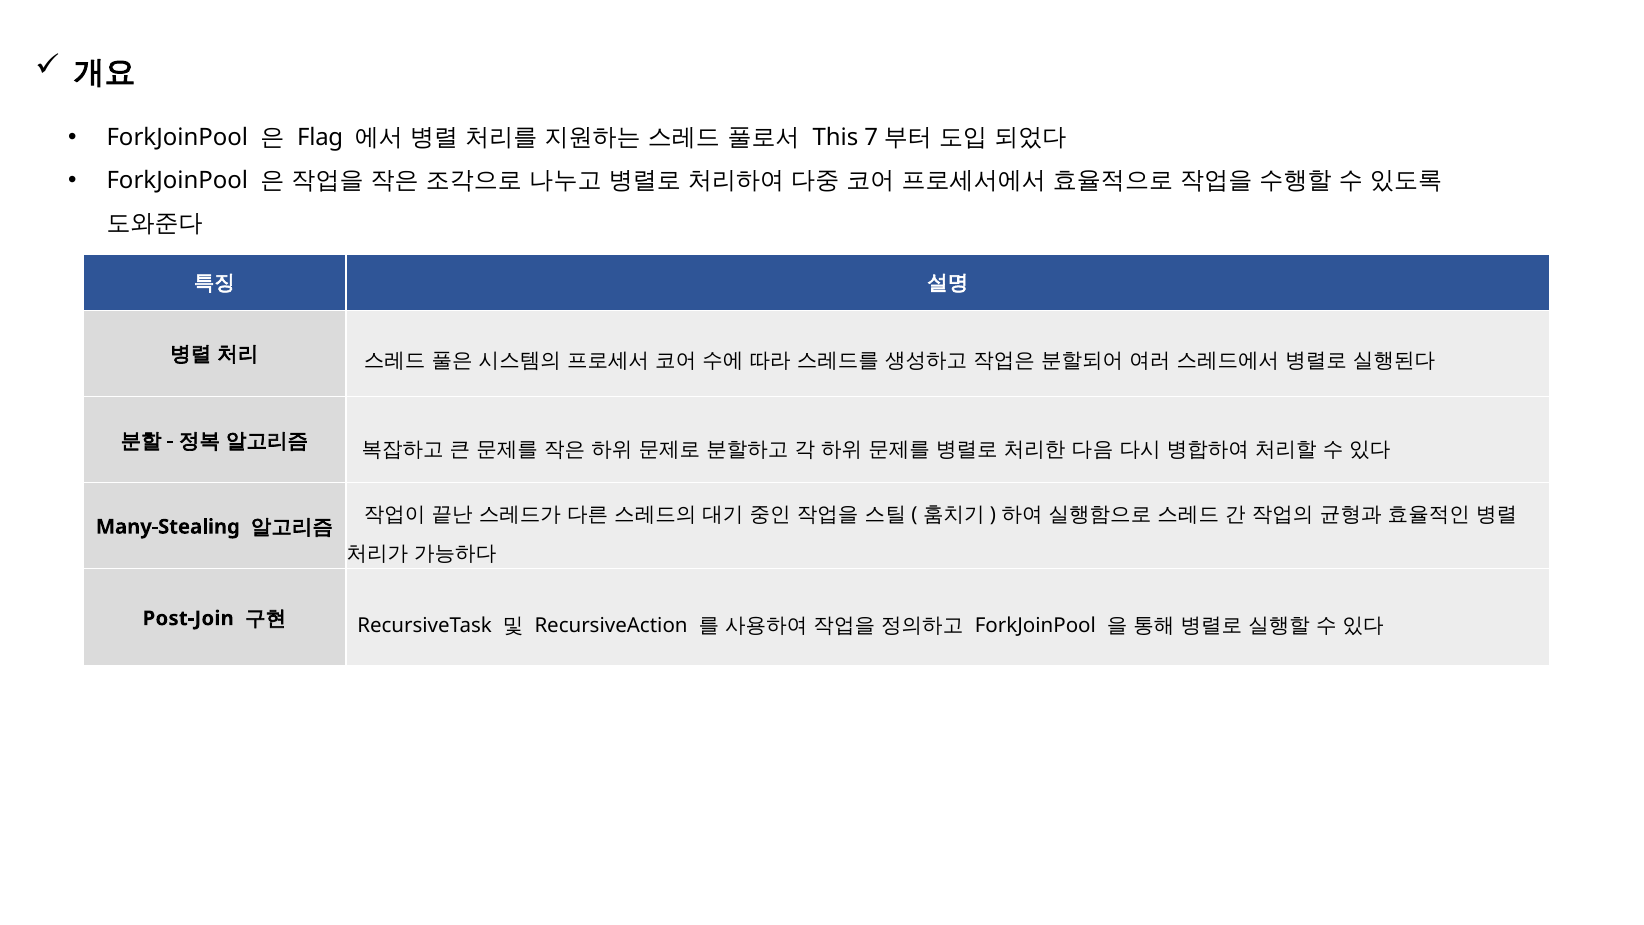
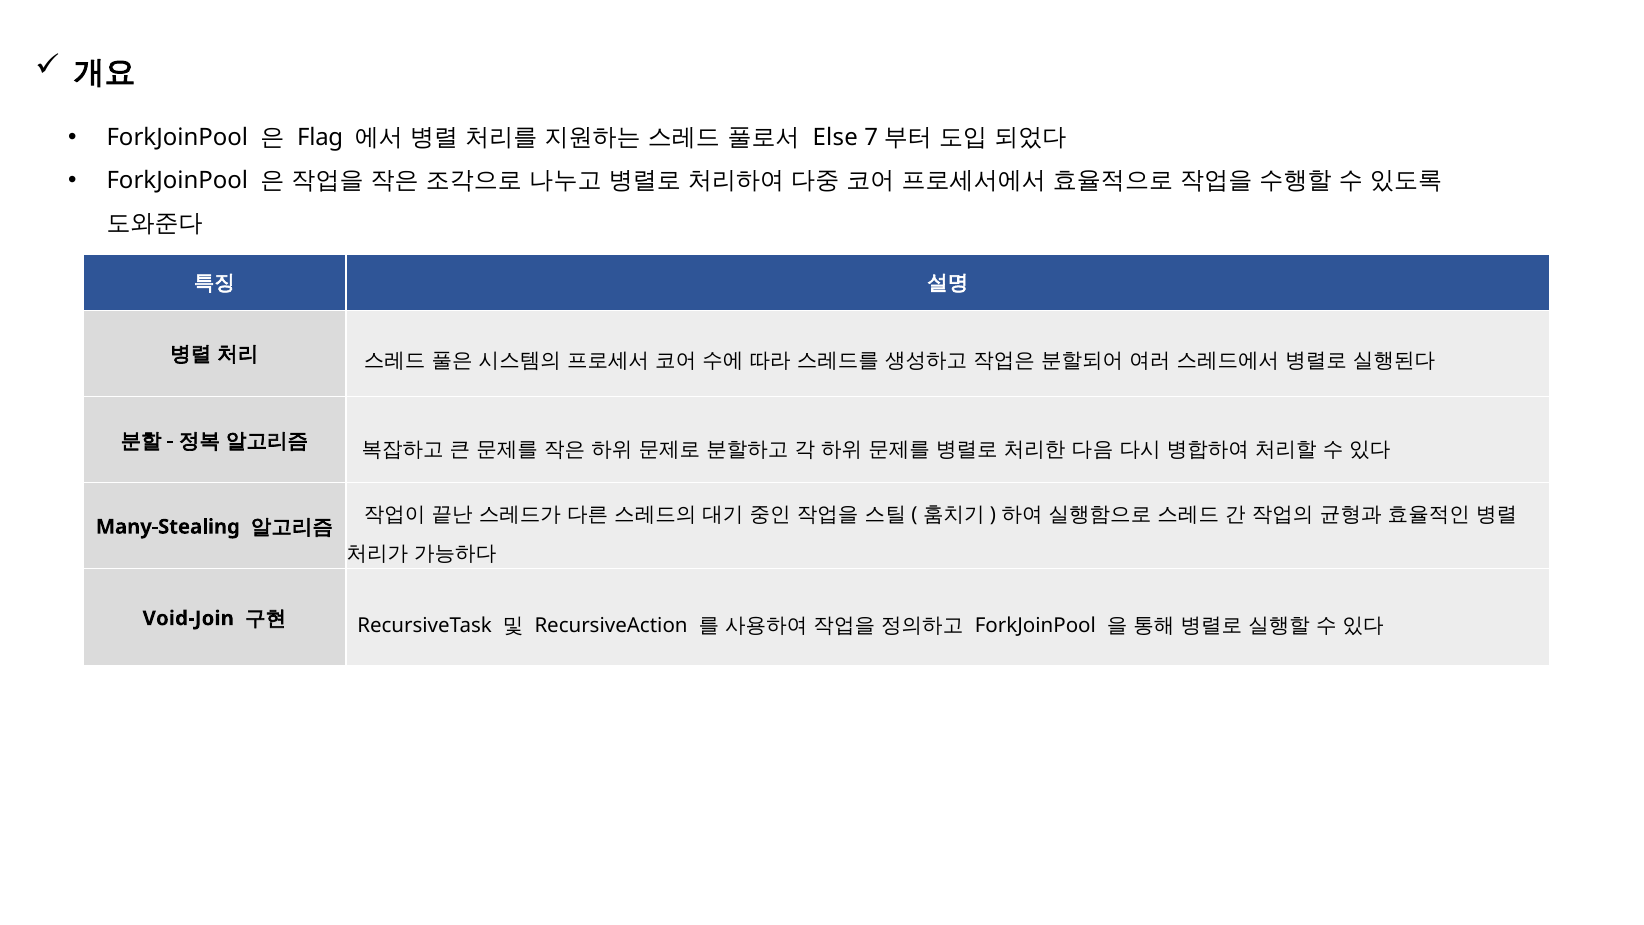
This: This -> Else (835, 137)
Post-Join: Post-Join -> Void-Join (188, 618)
